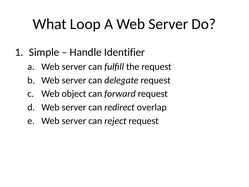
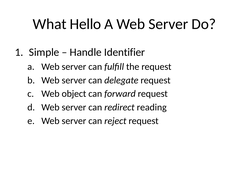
Loop: Loop -> Hello (85, 24)
overlap: overlap -> reading (152, 107)
